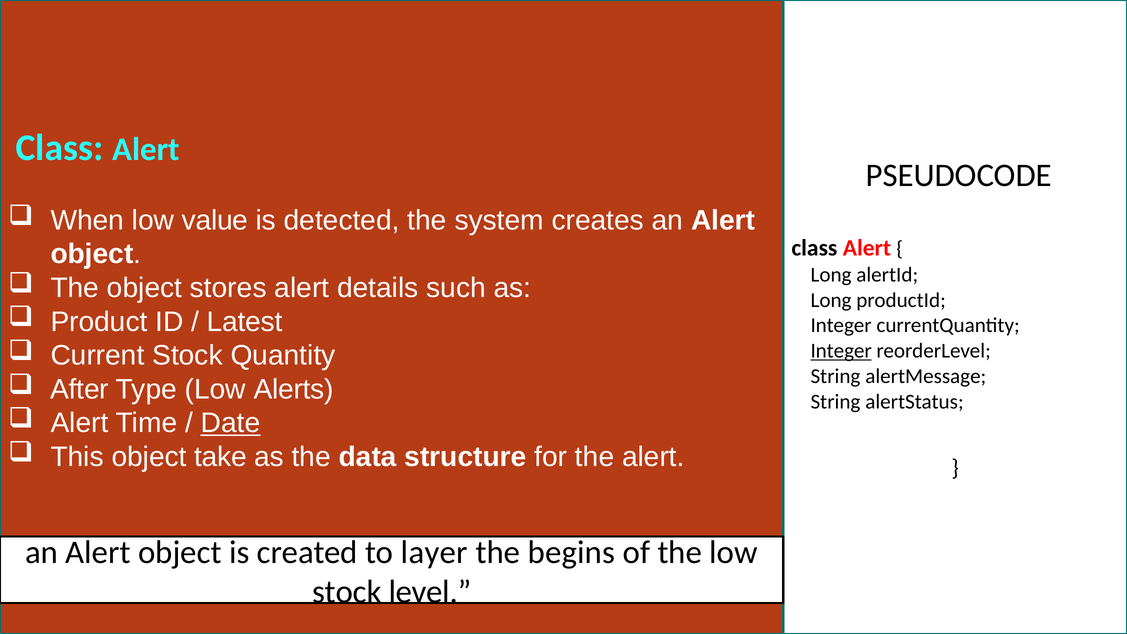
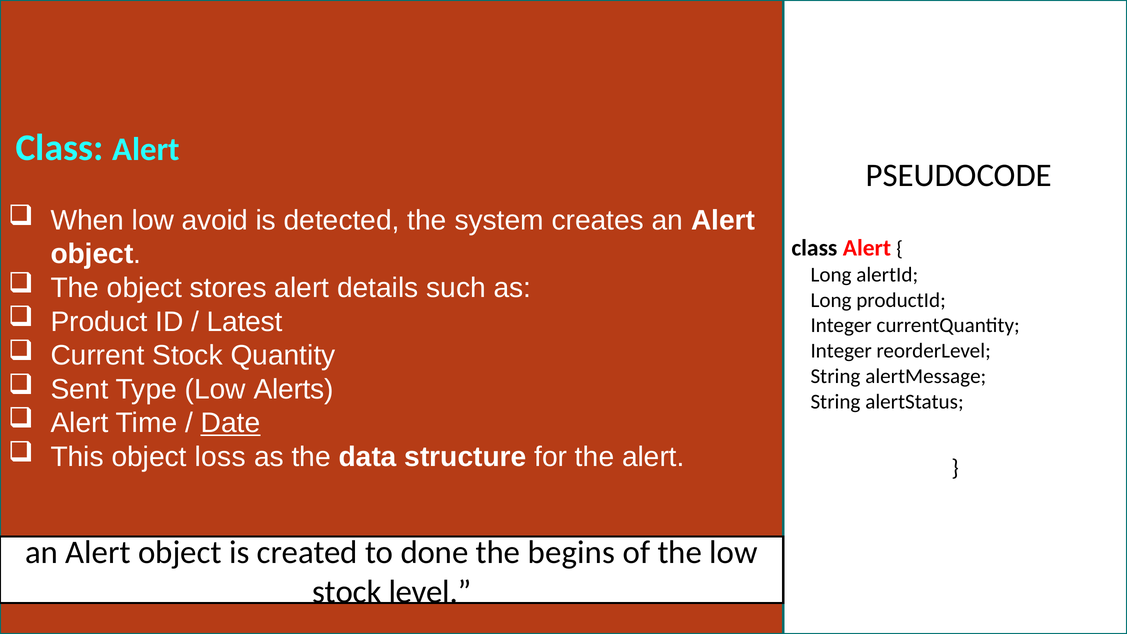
value: value -> avoid (215, 220)
Integer underline: present -> none (841, 351)
After: After -> Sent (79, 389)
take: take -> loss (220, 457)
layer: layer -> done (435, 552)
